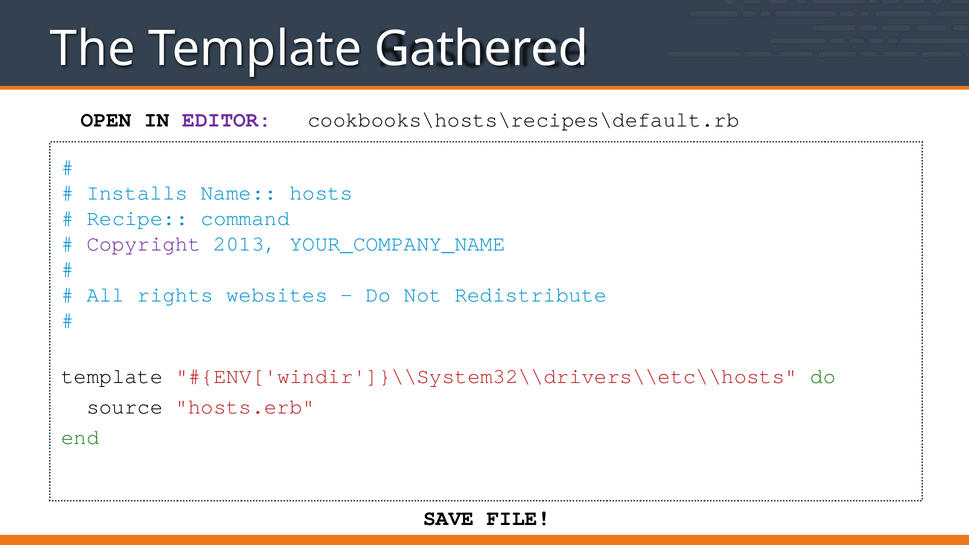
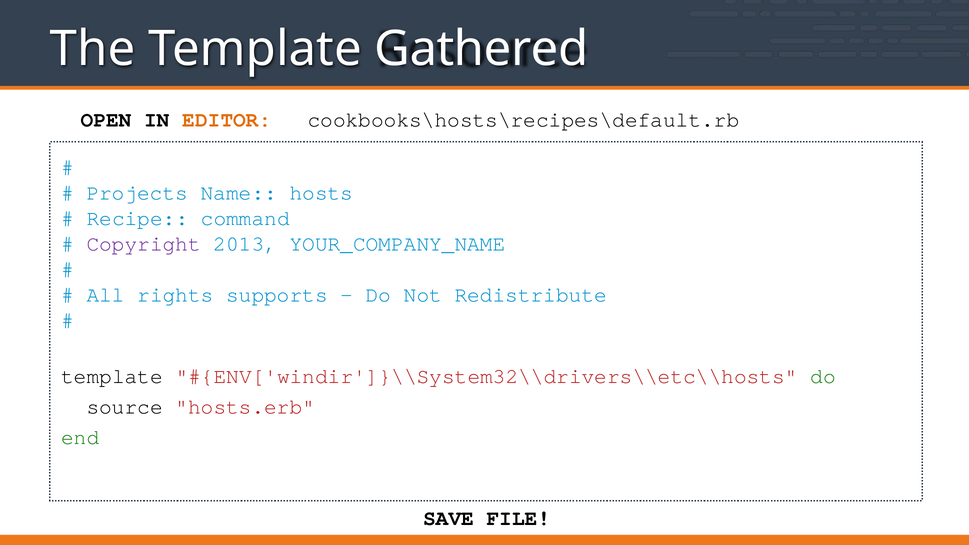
EDITOR colour: purple -> orange (227, 120)
Installs: Installs -> Projects (137, 193)
websites: websites -> supports (277, 295)
